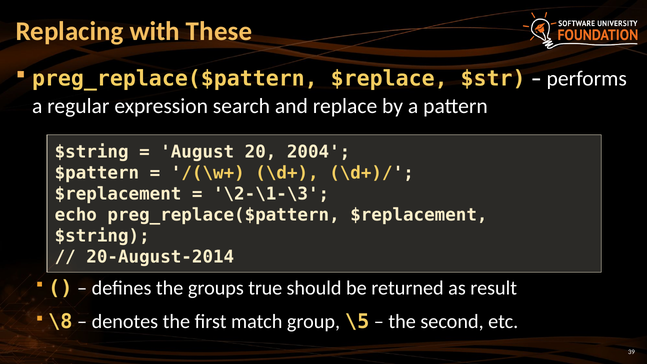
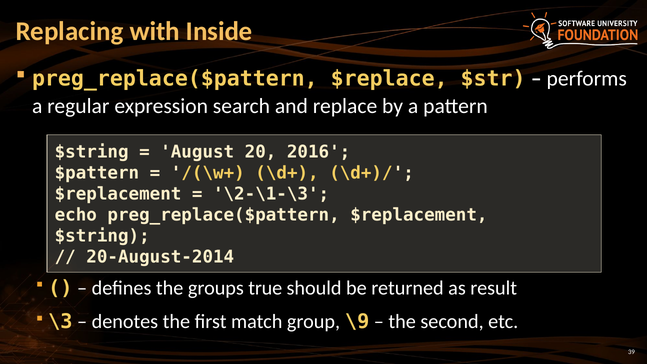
These: These -> Inside (219, 31)
2004: 2004 -> 2016 (319, 152)
\8: \8 -> \3 (60, 322)
\5: \5 -> \9 (357, 322)
